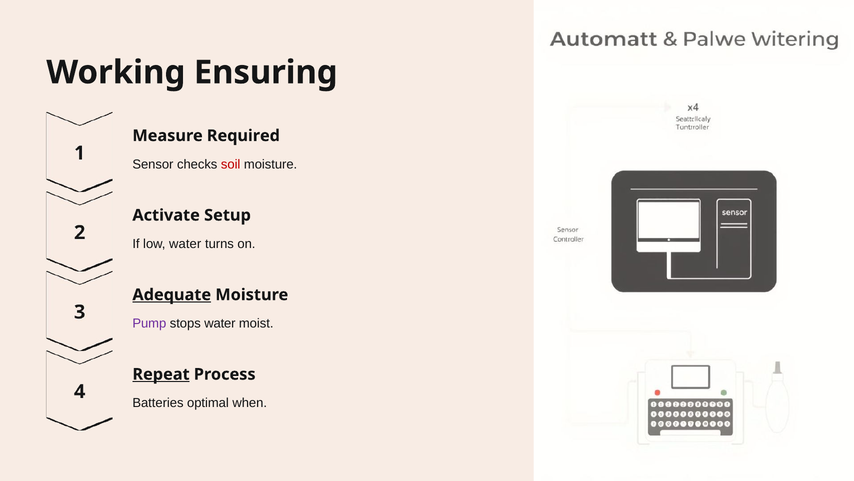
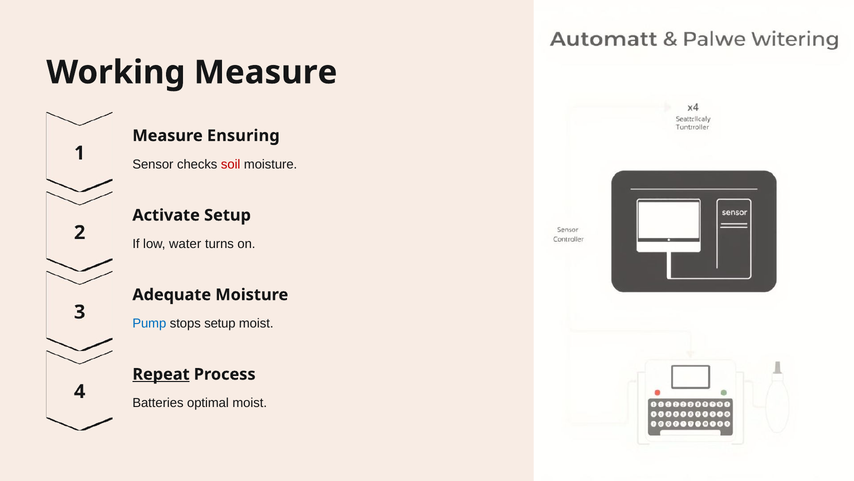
Working Ensuring: Ensuring -> Measure (266, 72)
Required: Required -> Ensuring (243, 136)
Adequate underline: present -> none (172, 294)
Pump colour: purple -> blue (149, 323)
stops water: water -> setup (220, 323)
optimal when: when -> moist (250, 403)
